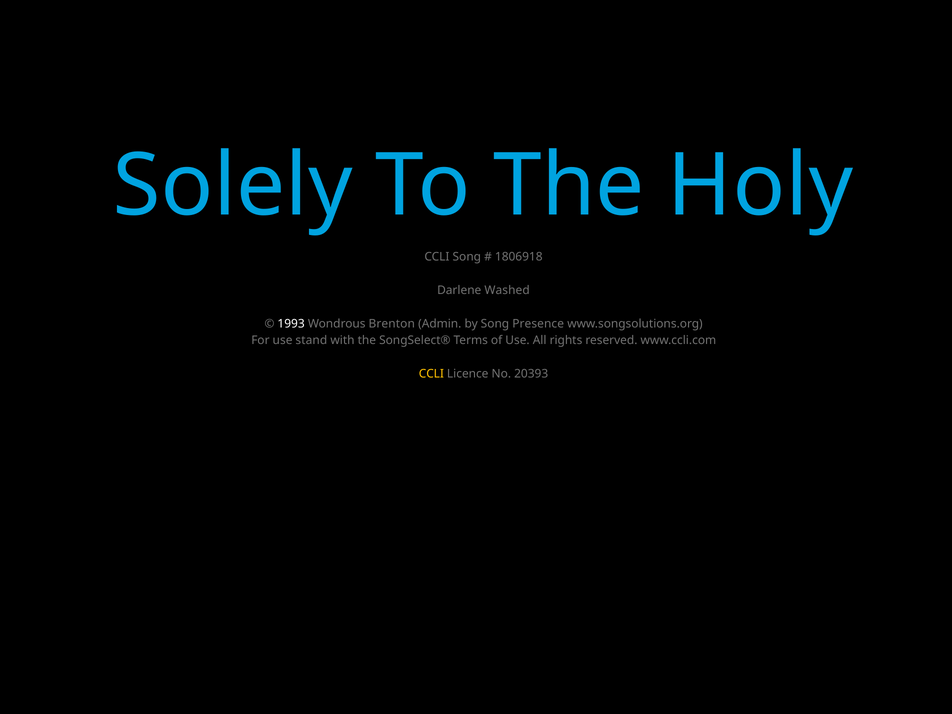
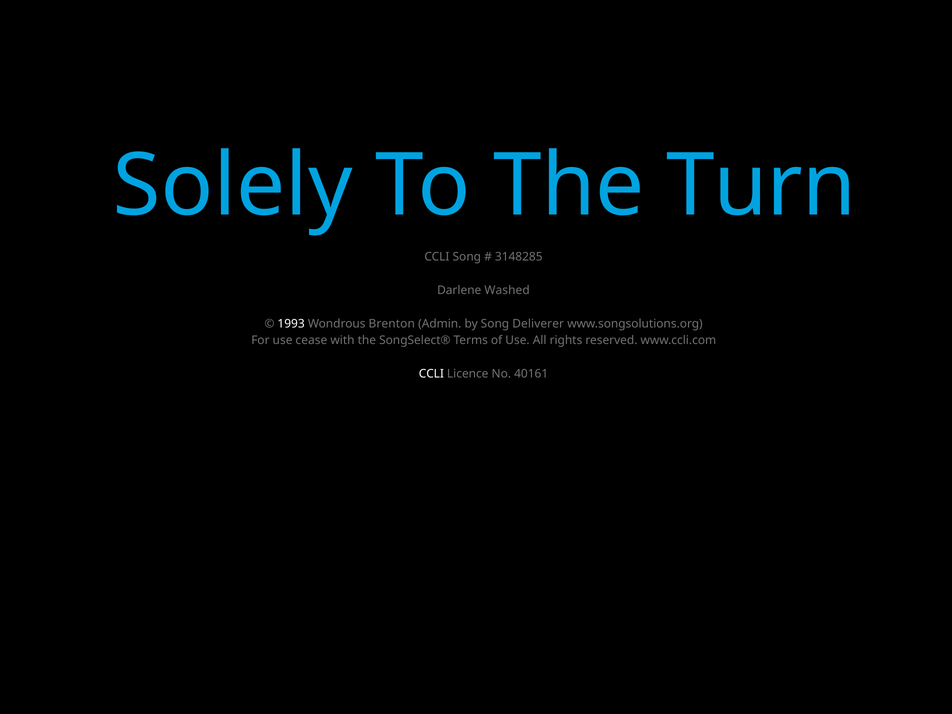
Holy: Holy -> Turn (761, 186)
1806918: 1806918 -> 3148285 (519, 257)
Presence: Presence -> Deliverer (538, 324)
stand: stand -> cease (311, 341)
CCLI colour: yellow -> white (431, 374)
20393: 20393 -> 40161 (531, 374)
